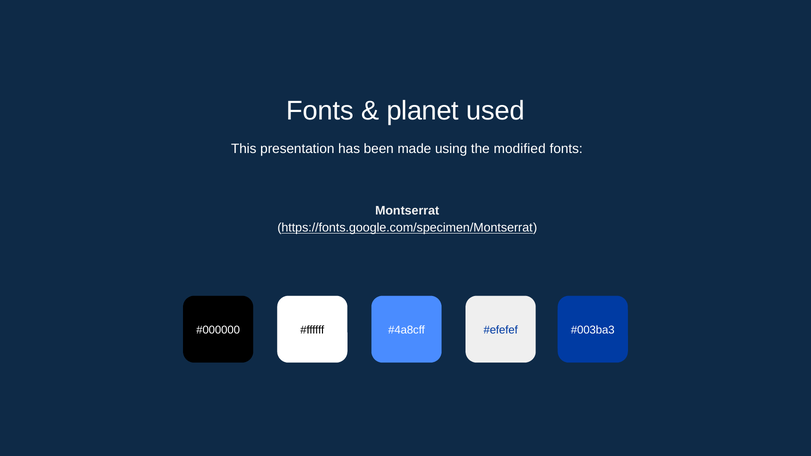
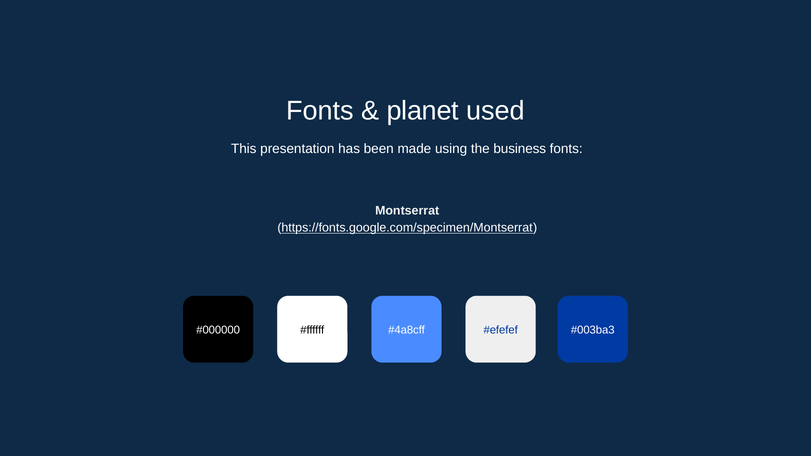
modified: modified -> business (520, 149)
